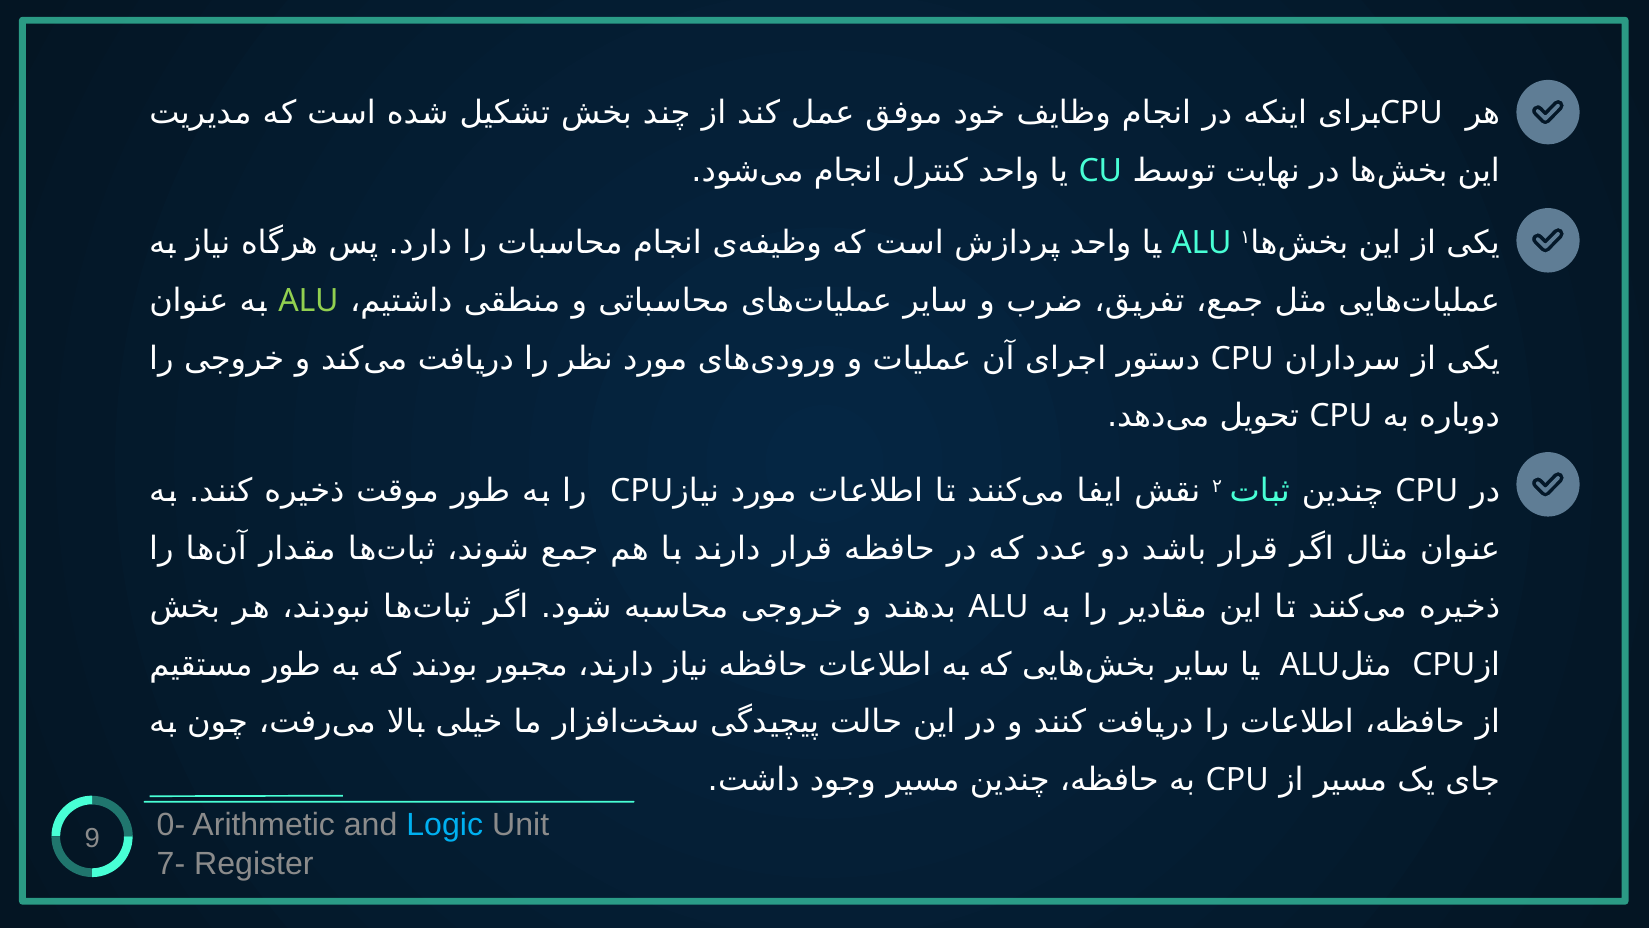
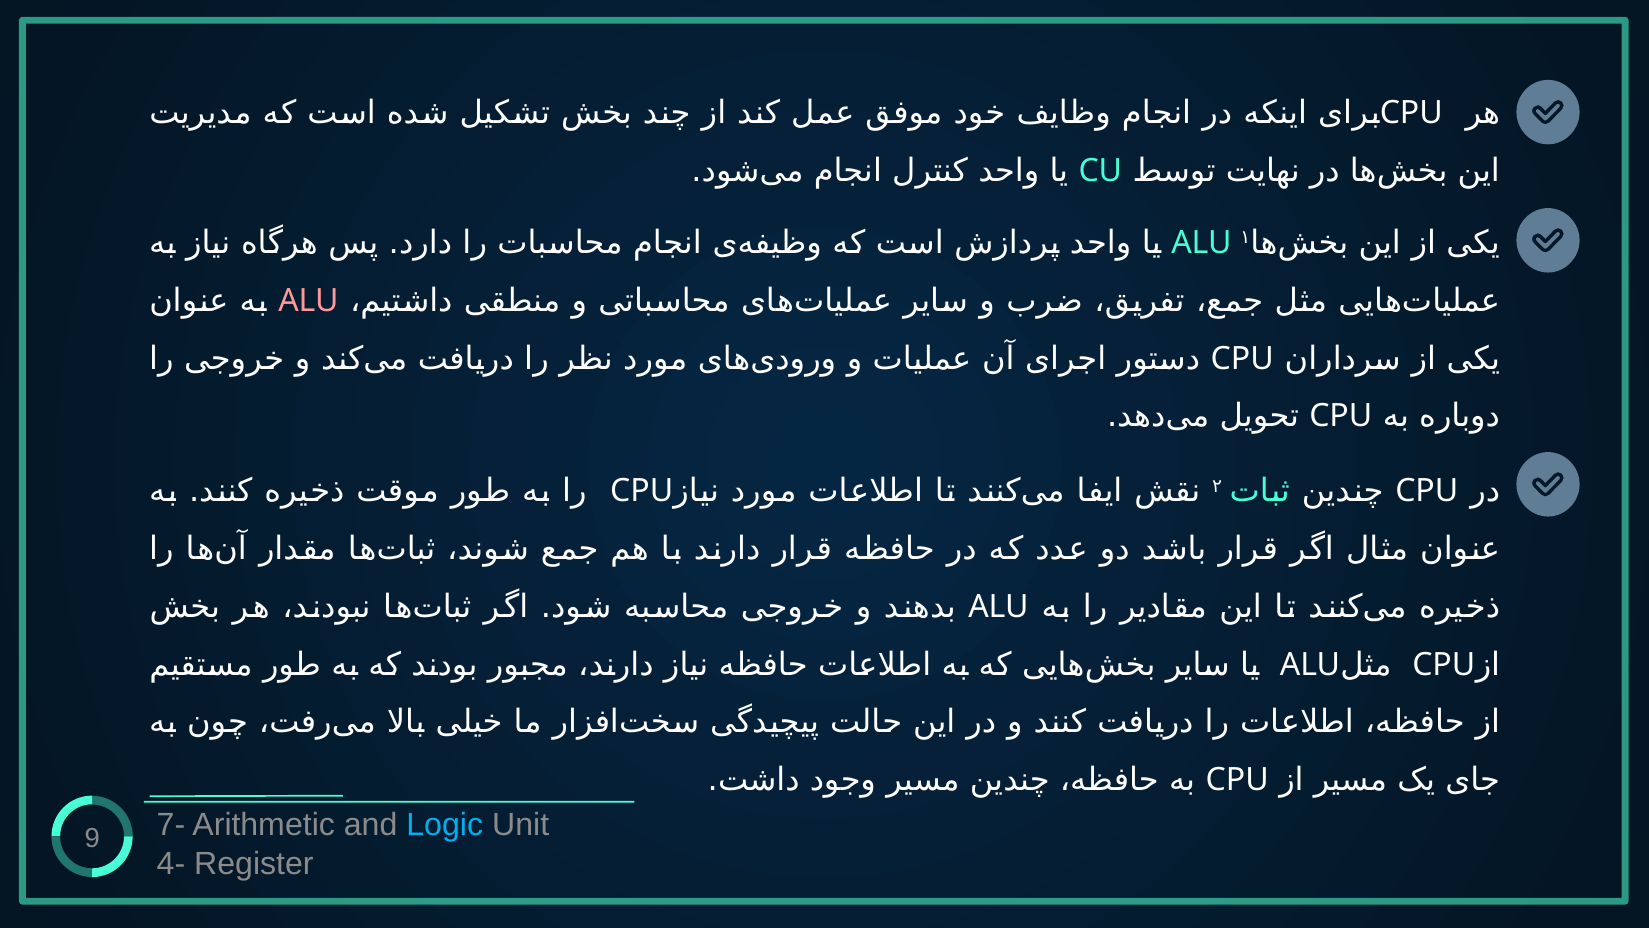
ALU colour: light green -> pink (308, 301)
0-: 0- -> 7- (171, 825)
7-: 7- -> 4- (171, 863)
